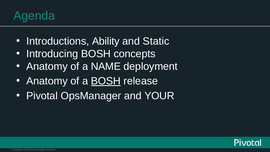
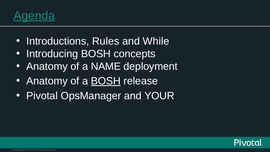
Agenda underline: none -> present (34, 16)
Ability: Ability -> Rules (106, 41)
Static: Static -> While (156, 41)
